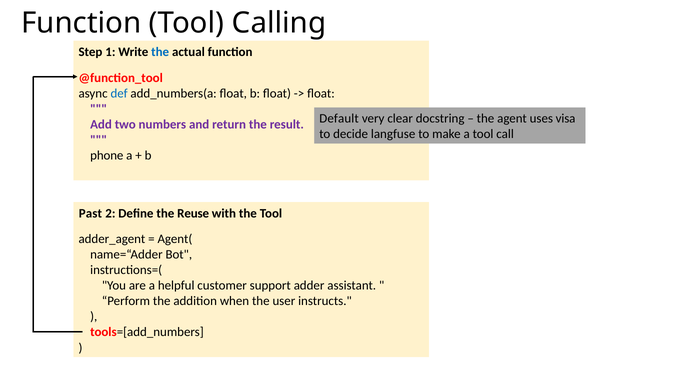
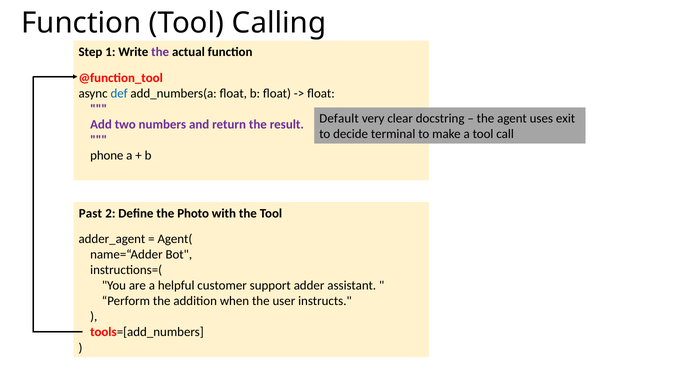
the colour: blue -> purple (160, 52)
visa: visa -> exit (566, 119)
langfuse: langfuse -> terminal (393, 134)
Reuse: Reuse -> Photo (193, 213)
